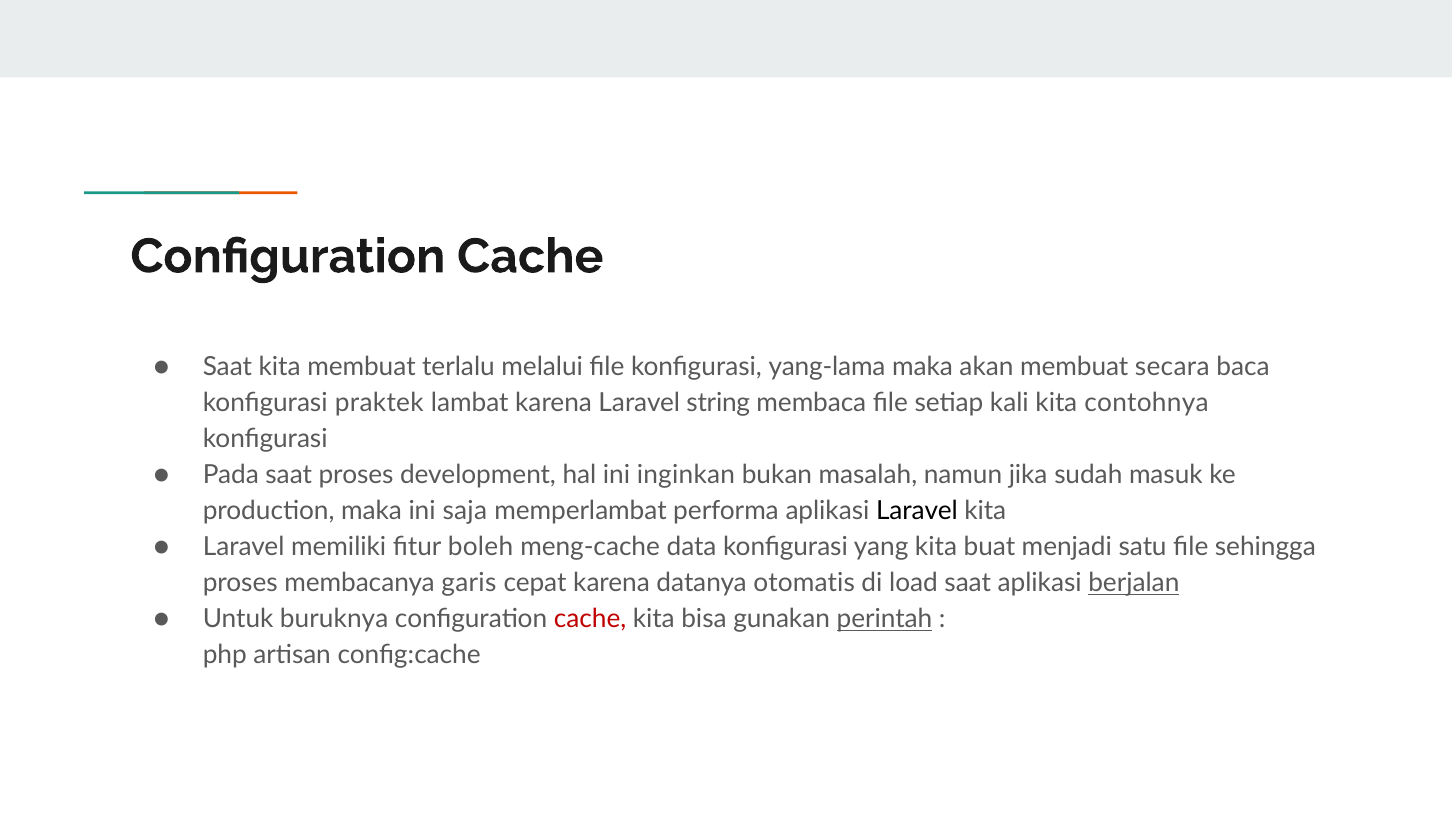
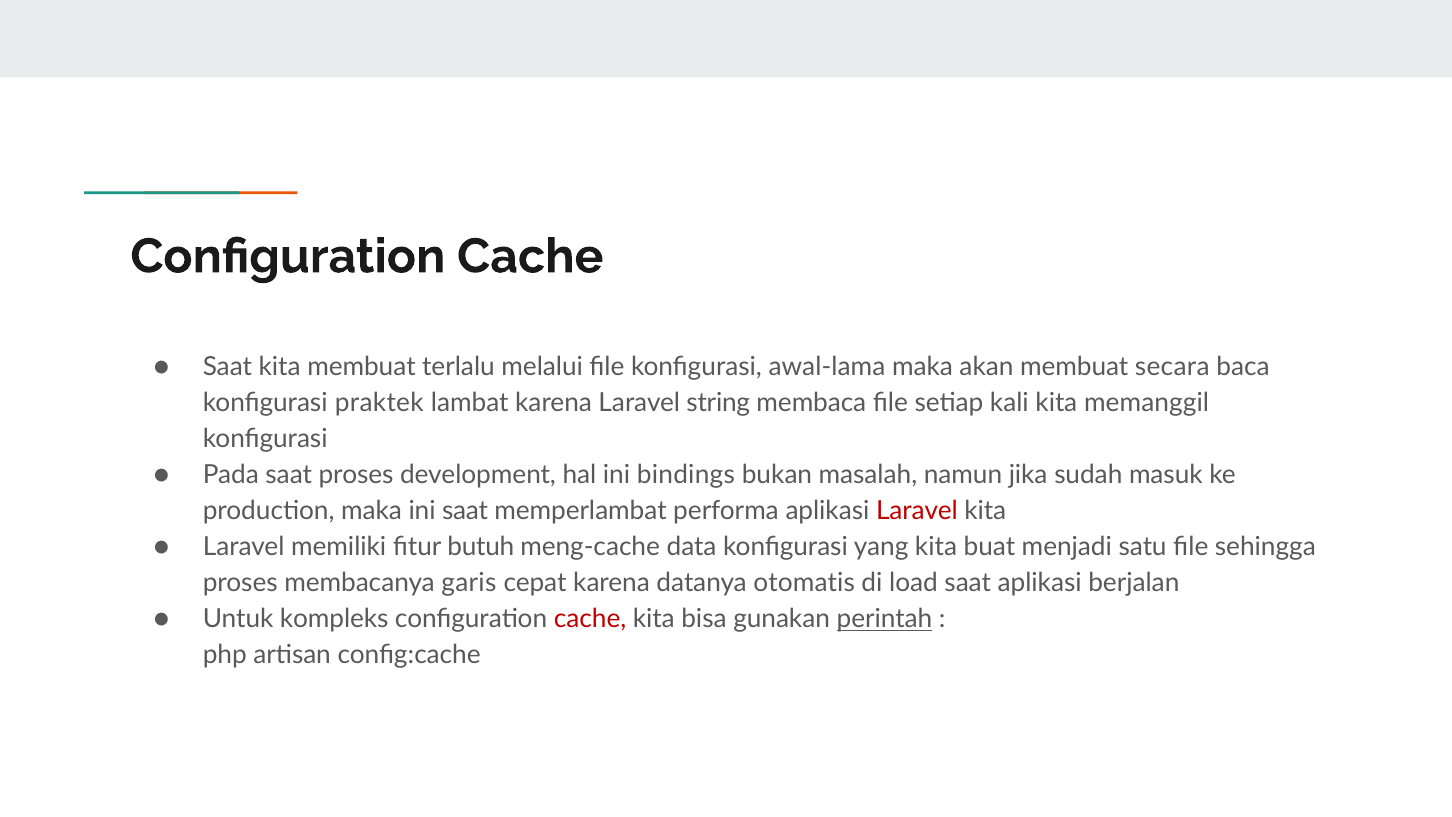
yang-lama: yang-lama -> awal-lama (827, 367)
contohnya: contohnya -> memanggil (1147, 403)
inginkan: inginkan -> bindings (686, 475)
ini saja: saja -> saat (465, 511)
Laravel colour: black -> red (917, 511)
boleh: boleh -> butuh (481, 547)
berjalan underline: present -> none (1134, 583)
buruknya: buruknya -> kompleks (334, 619)
